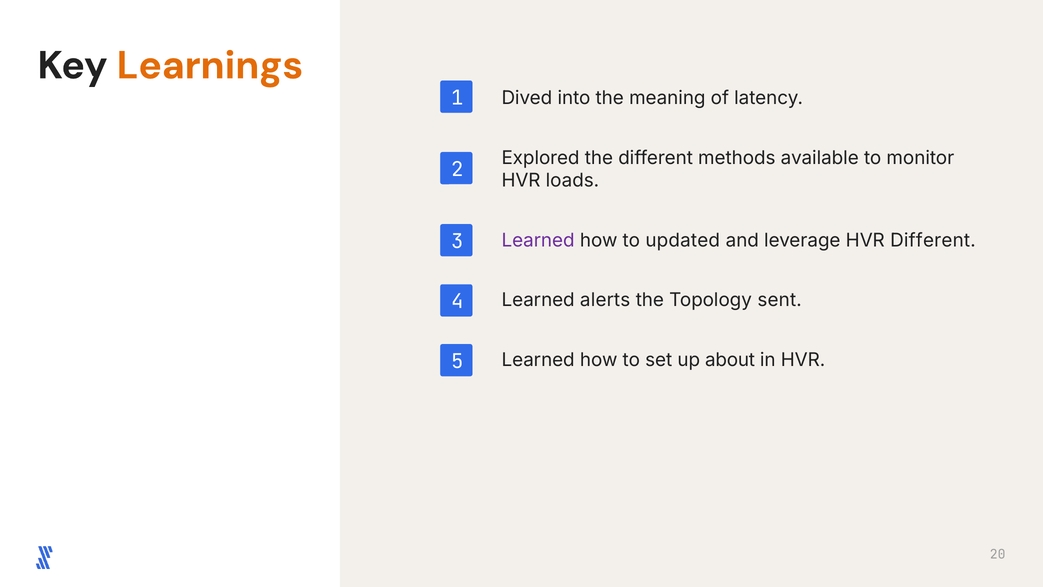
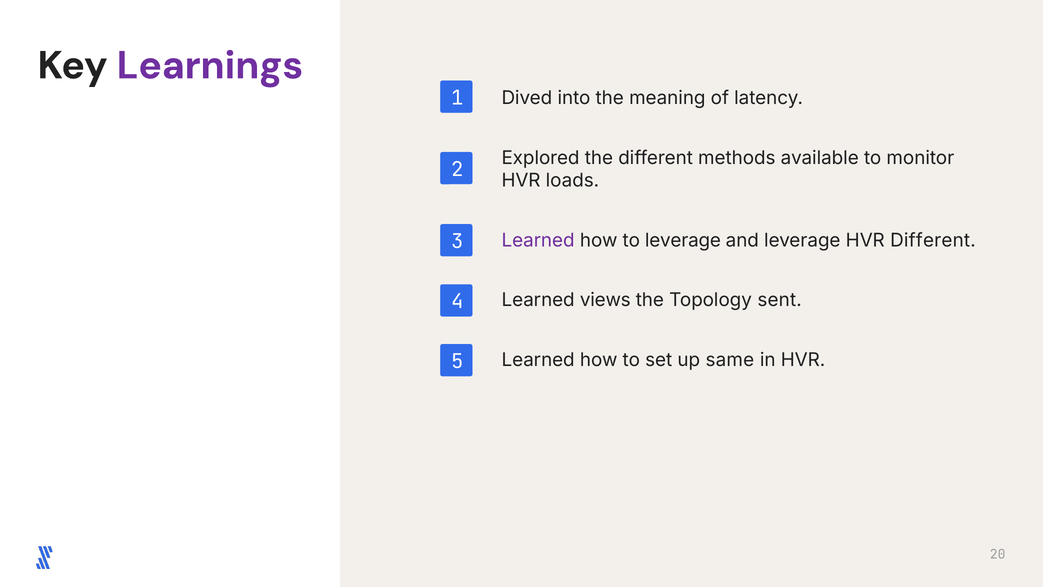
Learnings colour: orange -> purple (210, 65)
to updated: updated -> leverage (683, 240)
alerts: alerts -> views (605, 300)
about: about -> same (730, 360)
